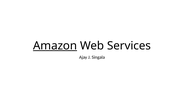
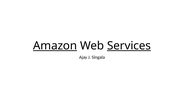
Services underline: none -> present (129, 46)
